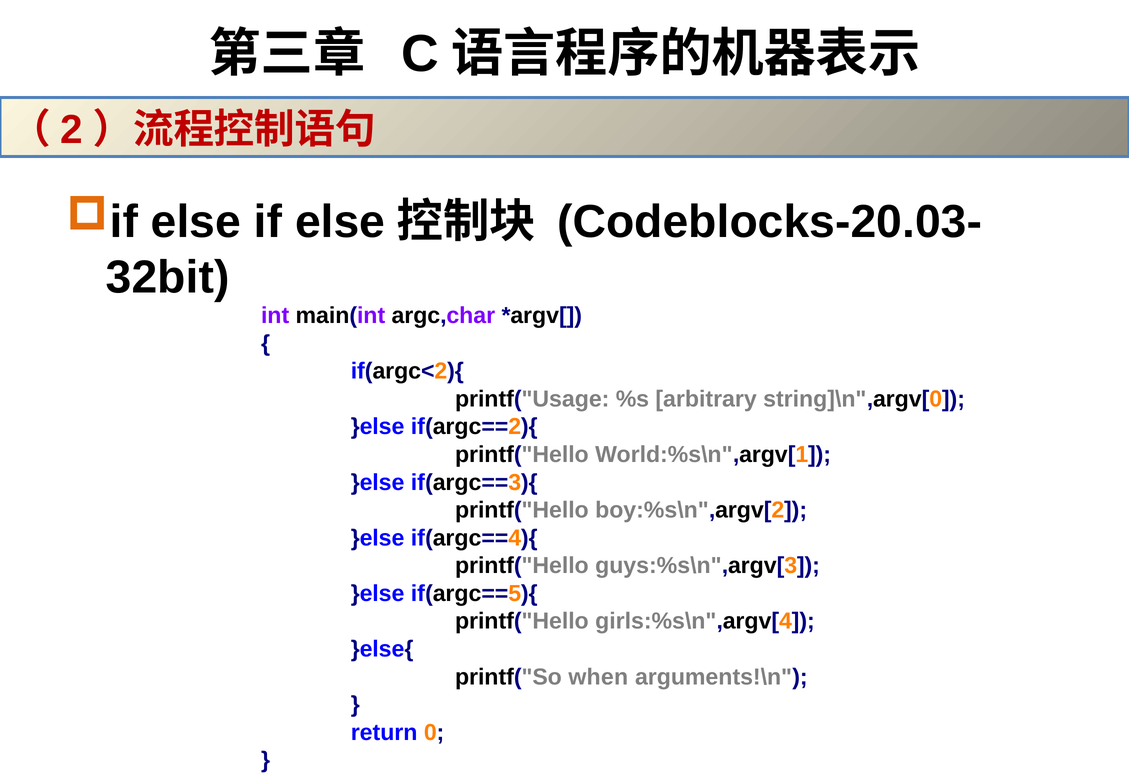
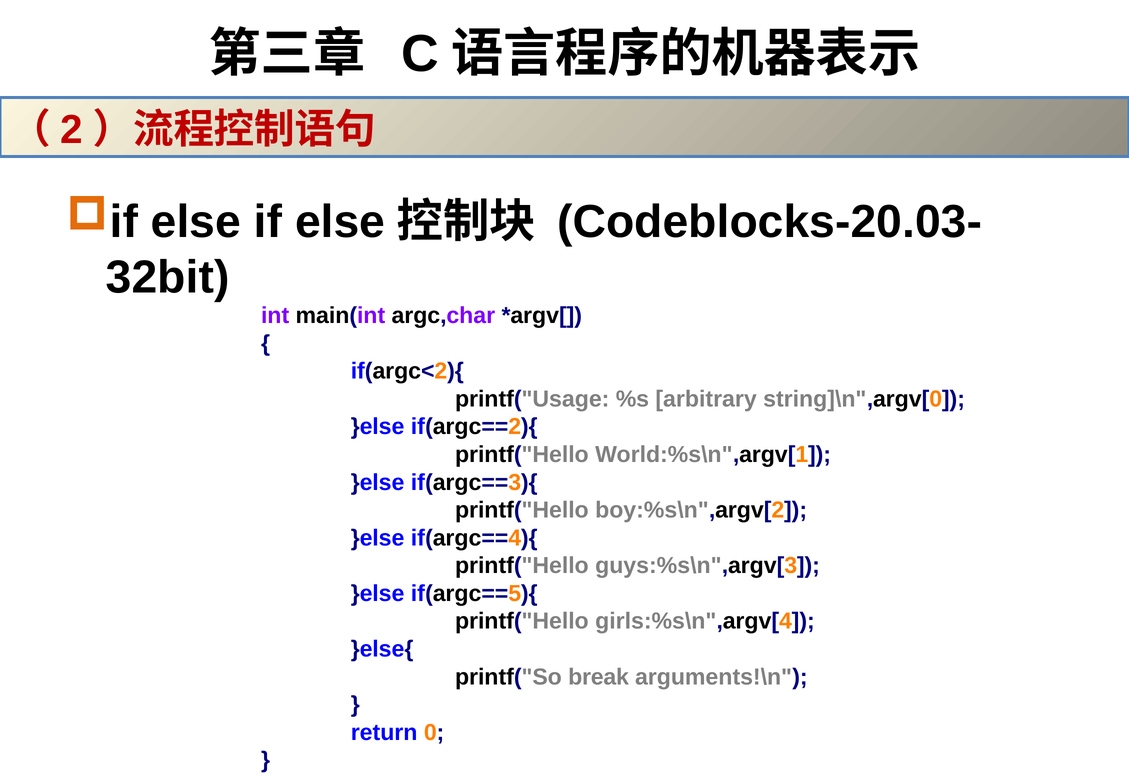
when: when -> break (599, 677)
